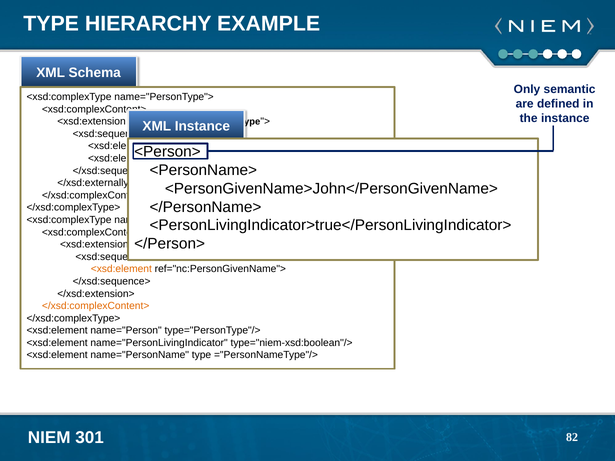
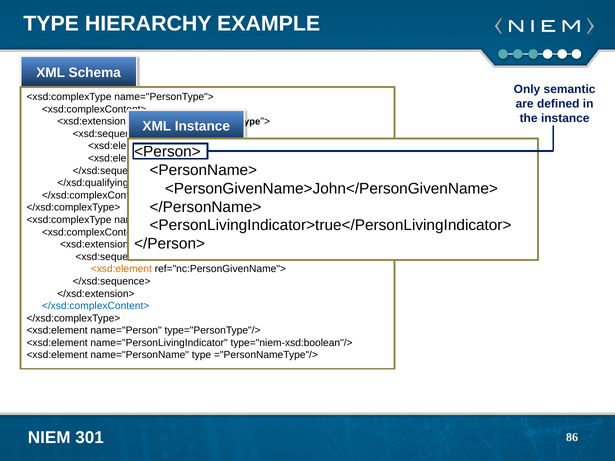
</xsd:externally>: </xsd:externally> -> </xsd:qualifying> (96, 183)
</xsd:complexContent> colour: orange -> blue (96, 306)
82: 82 -> 86 (572, 438)
